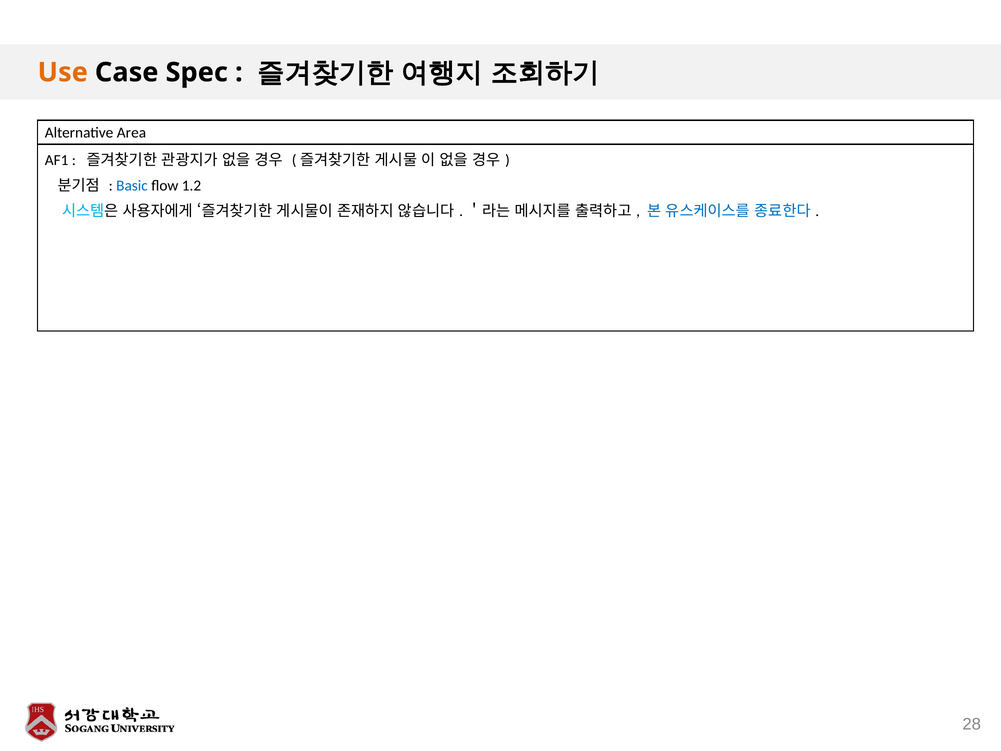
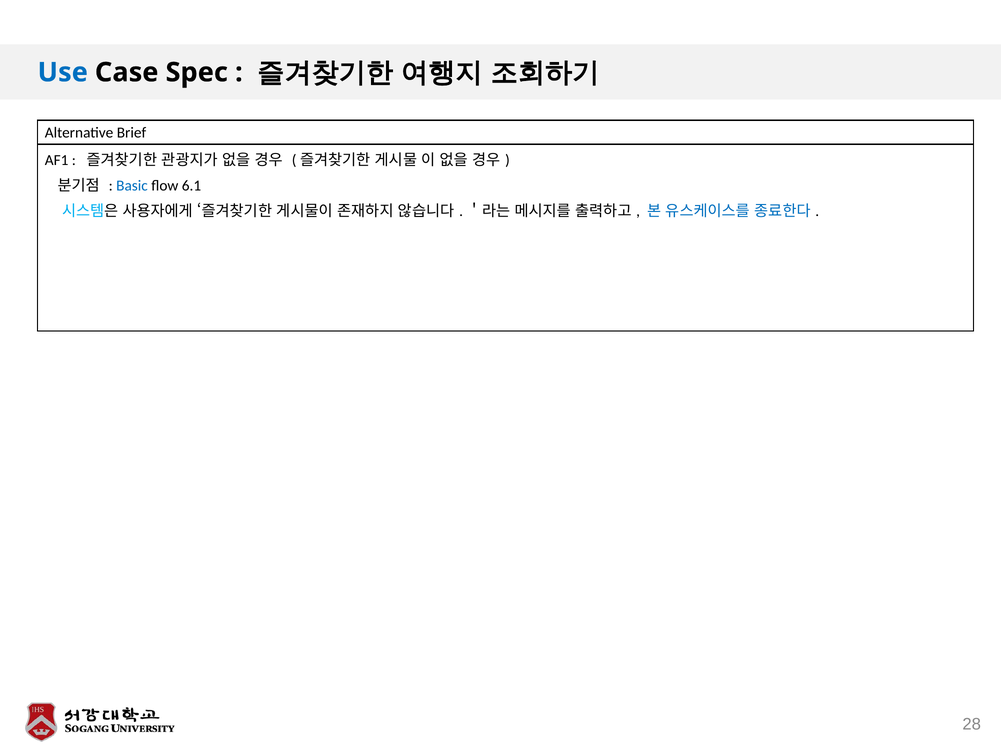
Use colour: orange -> blue (63, 72)
Area: Area -> Brief (132, 133)
1.2: 1.2 -> 6.1 (191, 186)
